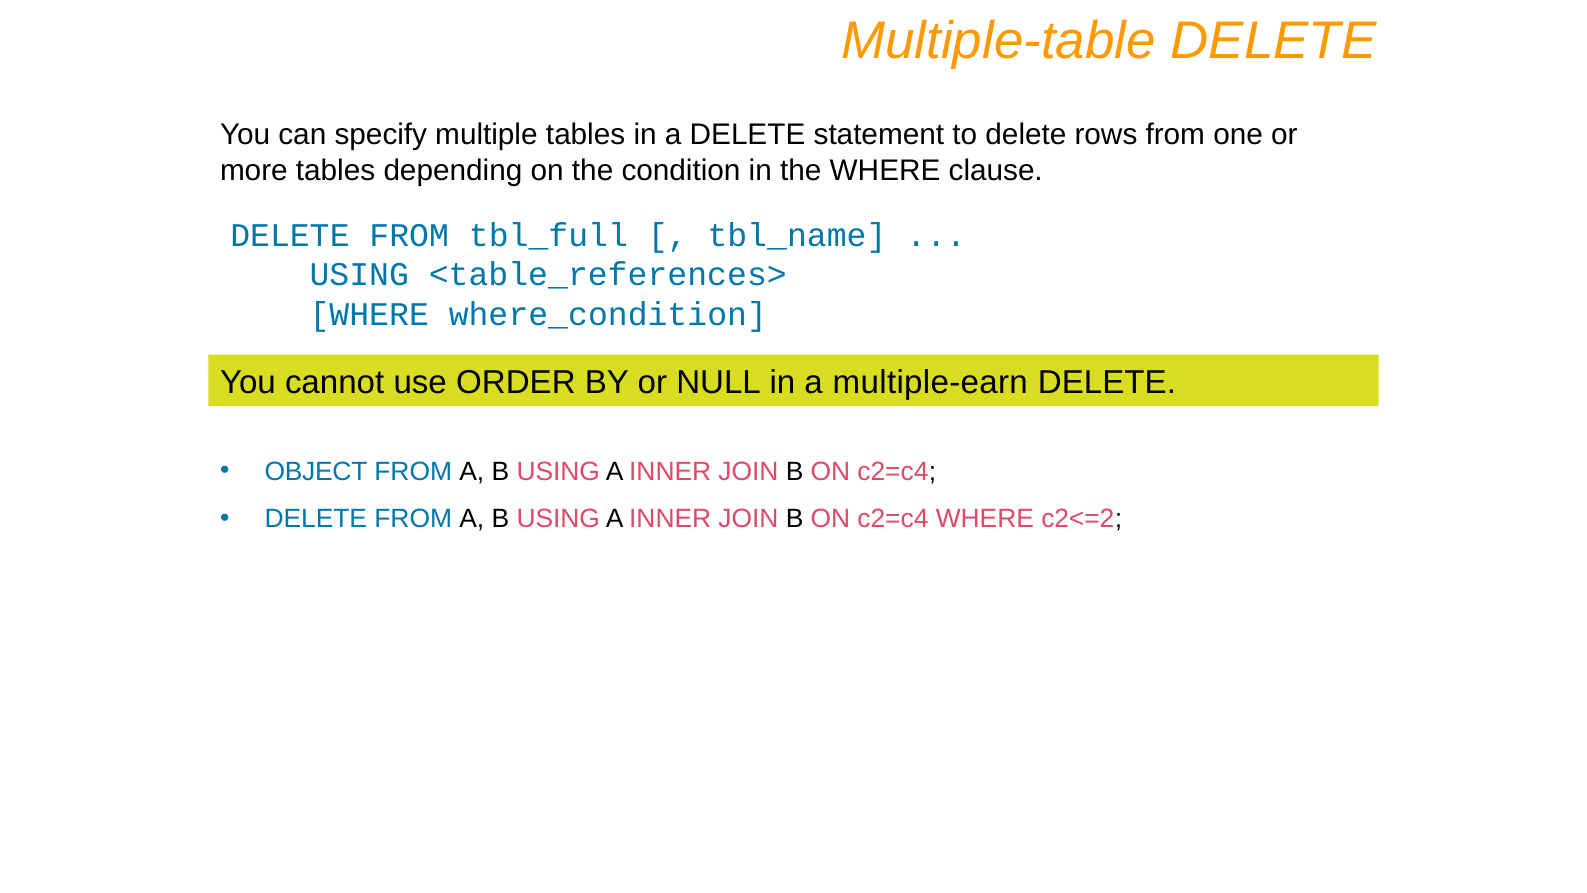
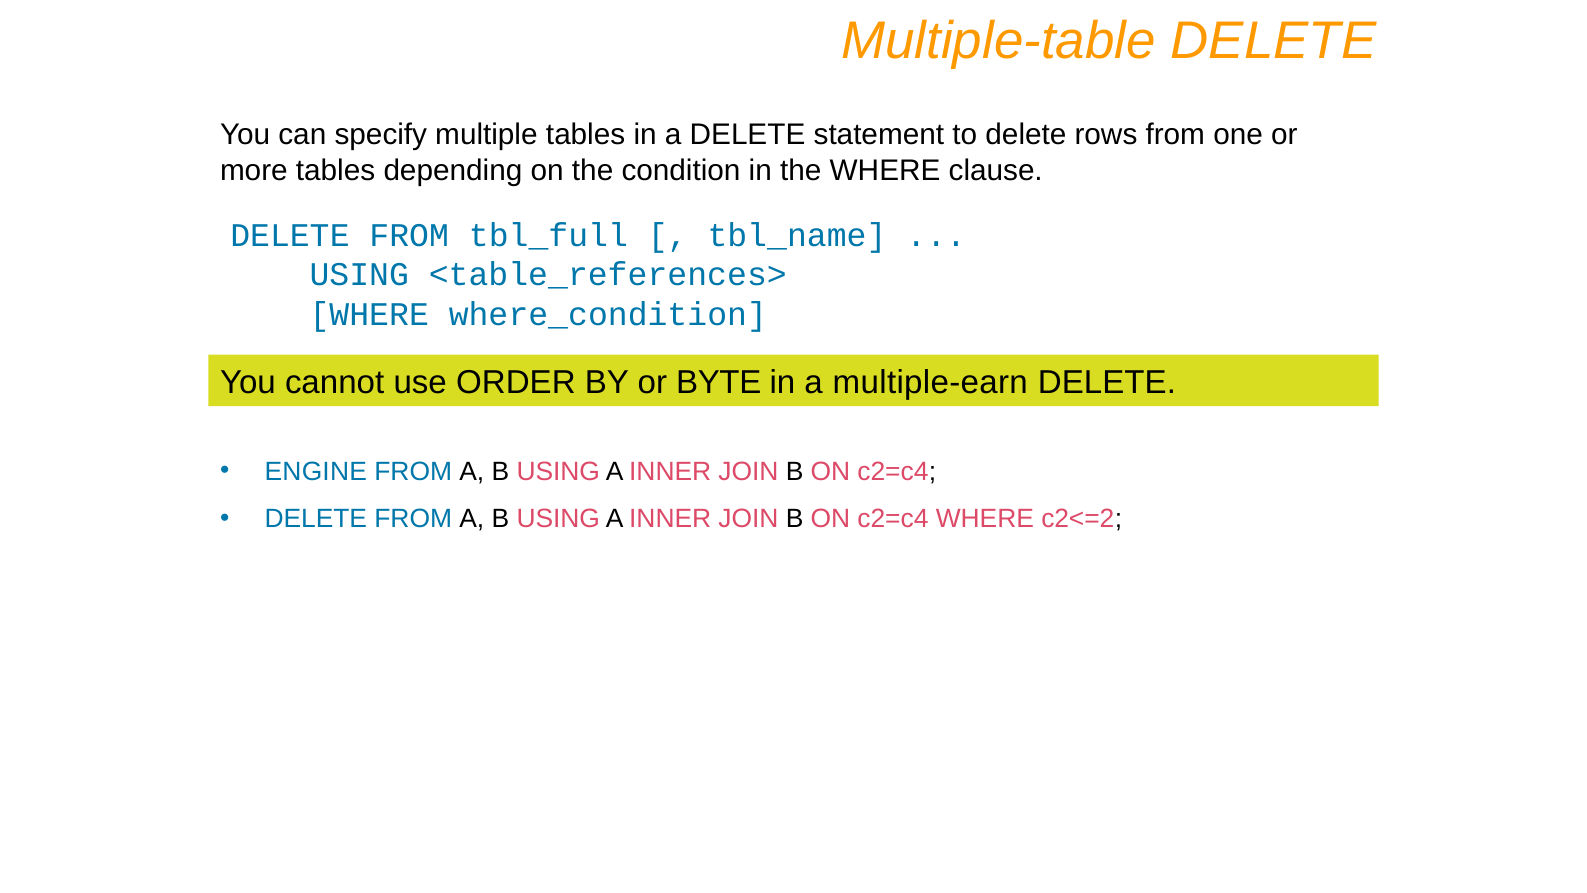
NULL: NULL -> BYTE (719, 383)
OBJECT: OBJECT -> ENGINE (316, 471)
